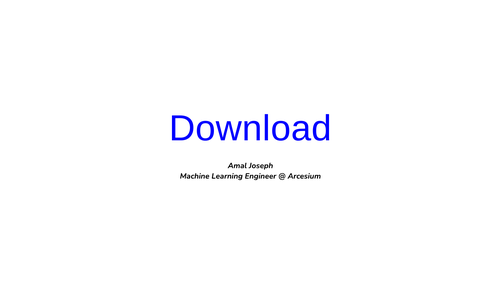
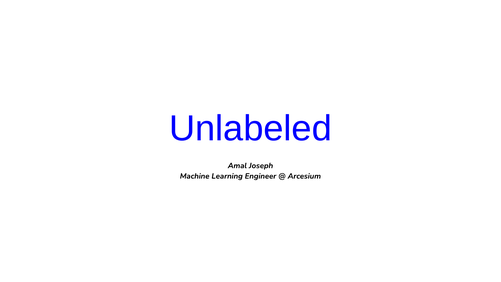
Download: Download -> Unlabeled (250, 129)
